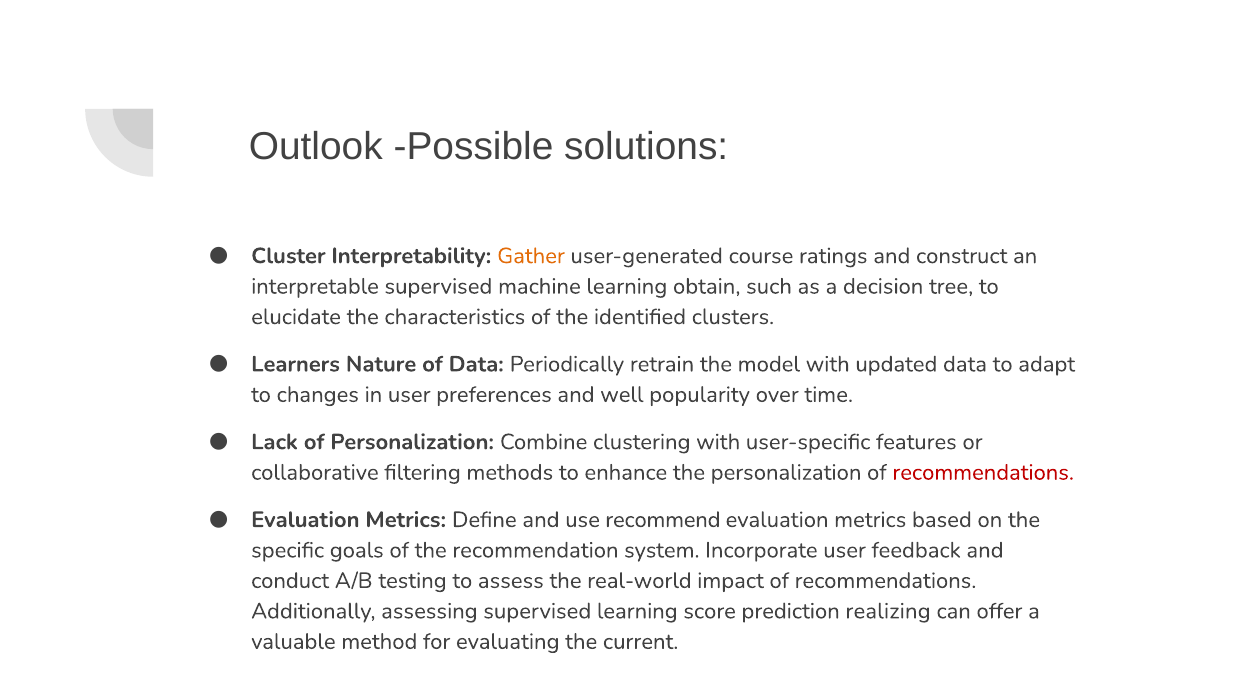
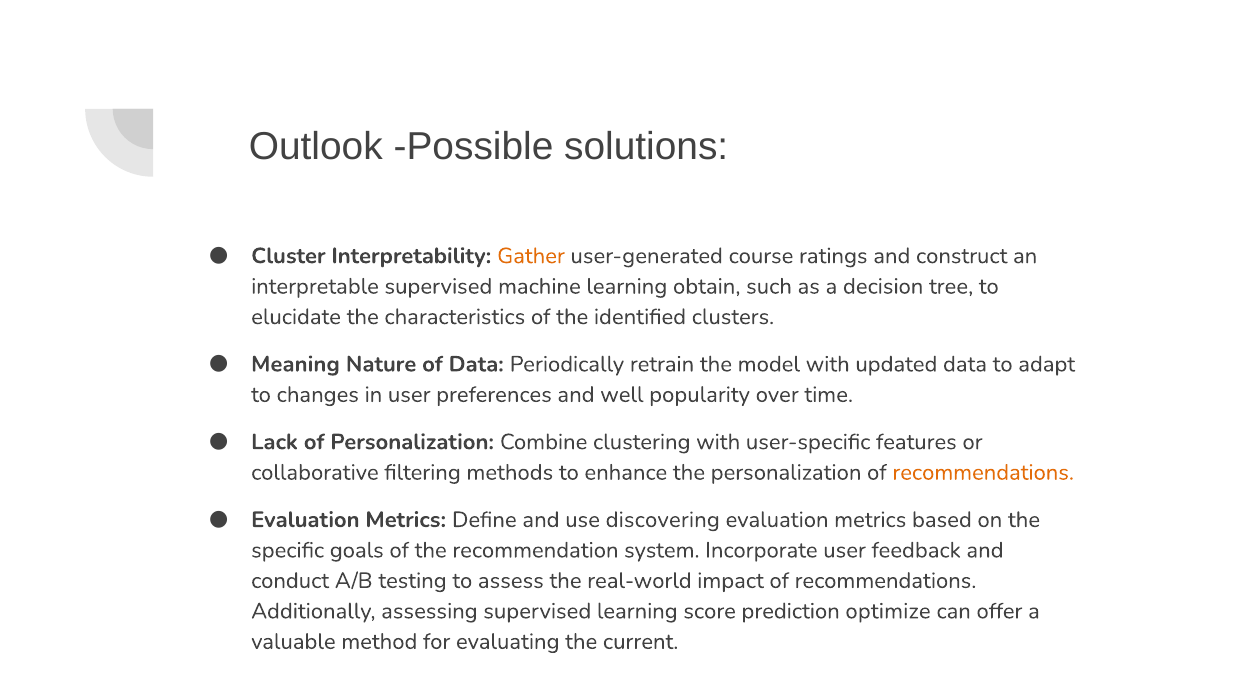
Learners: Learners -> Meaning (295, 364)
recommendations colour: red -> orange (983, 472)
recommend: recommend -> discovering (663, 520)
realizing: realizing -> optimize (888, 611)
